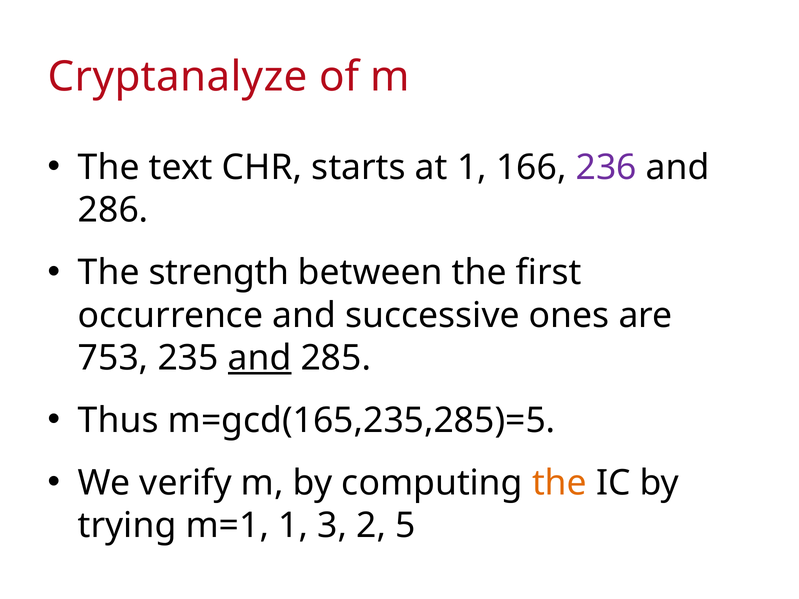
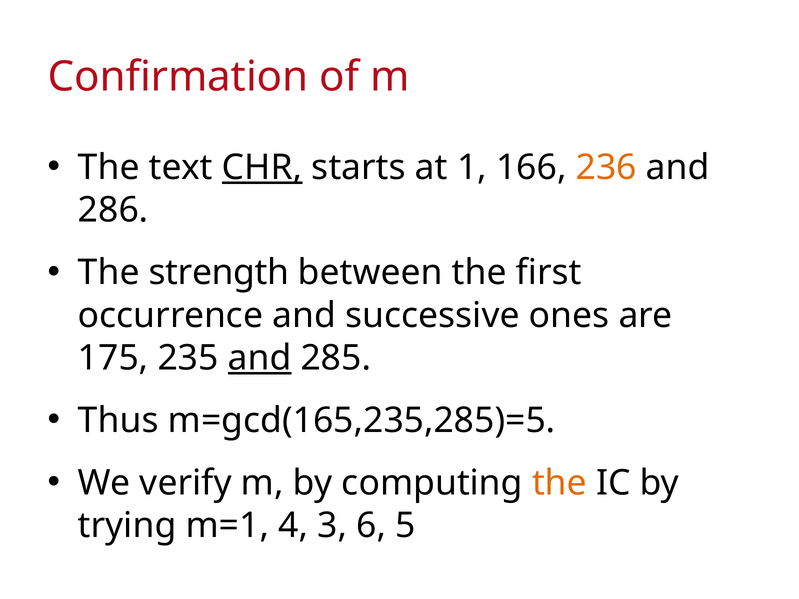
Cryptanalyze: Cryptanalyze -> Confirmation (178, 77)
CHR underline: none -> present (262, 168)
236 colour: purple -> orange (606, 168)
753: 753 -> 175 (113, 358)
m=1 1: 1 -> 4 (293, 526)
2: 2 -> 6 (371, 526)
